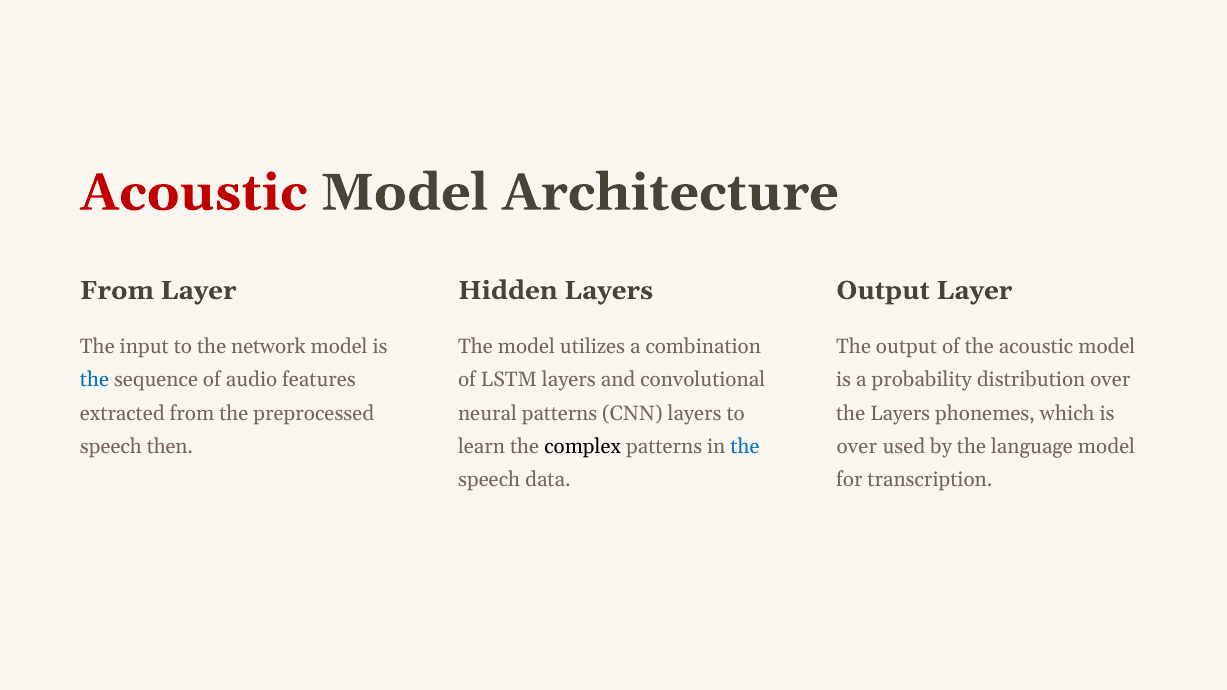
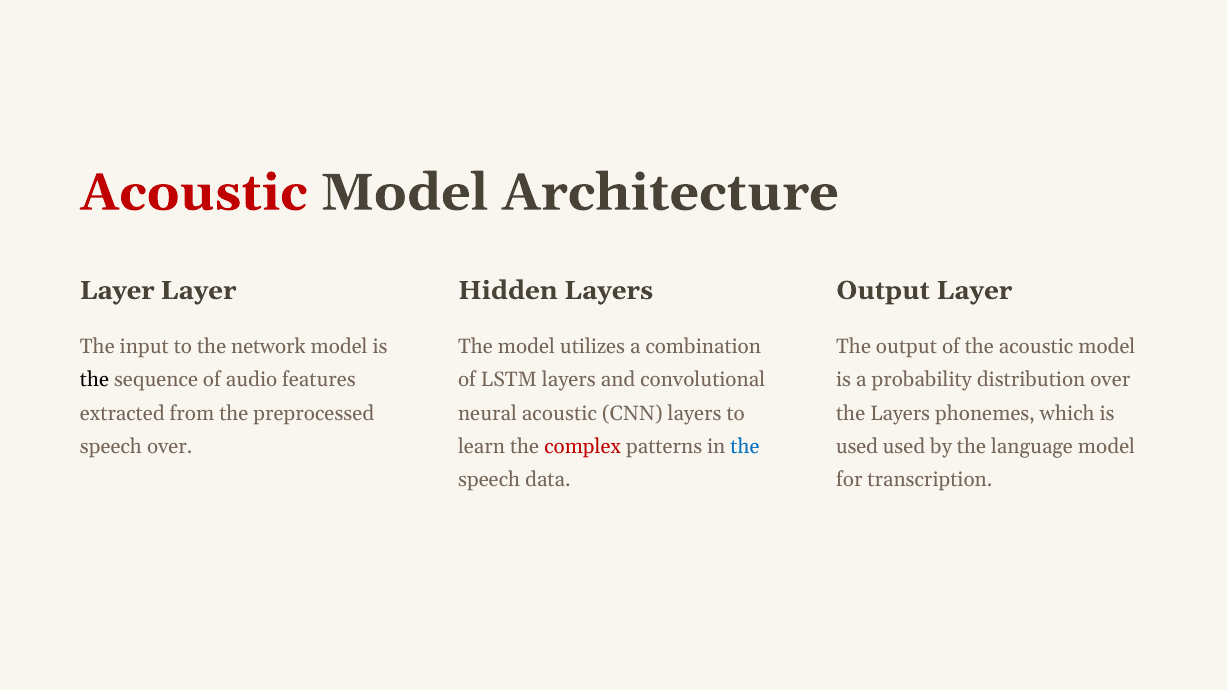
From: From -> Layer (117, 290)
the colour: blue -> black (95, 380)
neural patterns: patterns -> acoustic (559, 413)
speech then: then -> over (170, 446)
complex colour: black -> red (583, 446)
over: over -> used (857, 446)
